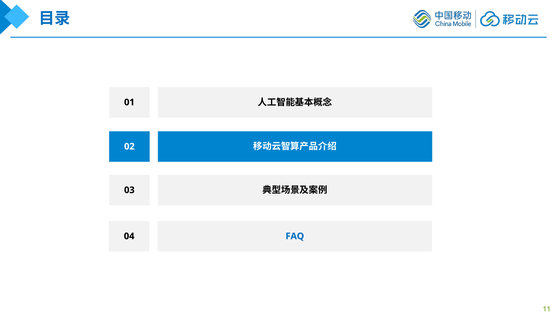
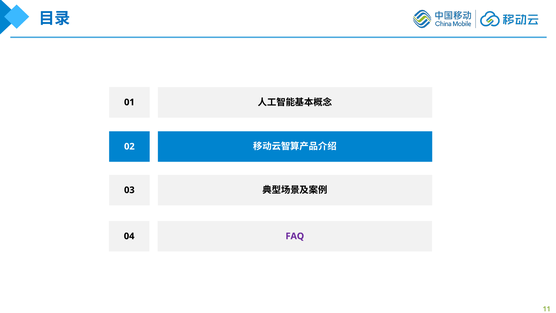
FAQ colour: blue -> purple (295, 236)
